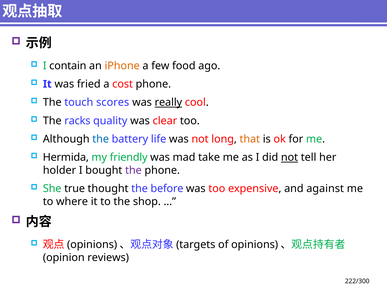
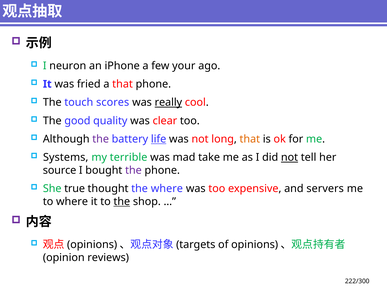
contain: contain -> neuron (68, 66)
iPhone colour: orange -> black (122, 66)
food: food -> your (184, 66)
a cost: cost -> that (123, 84)
racks: racks -> good (77, 120)
the colour: blue -> purple (101, 139)
life underline: none -> present (159, 139)
Hermida: Hermida -> Systems (66, 157)
friendly: friendly -> terrible (129, 157)
holder: holder -> source (60, 170)
the before: before -> where (167, 188)
against: against -> servers (325, 188)
the underline: none -> present (122, 201)
